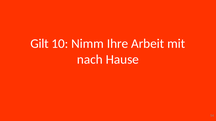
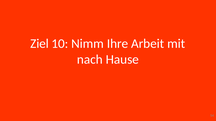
Gilt: Gilt -> Ziel (40, 44)
